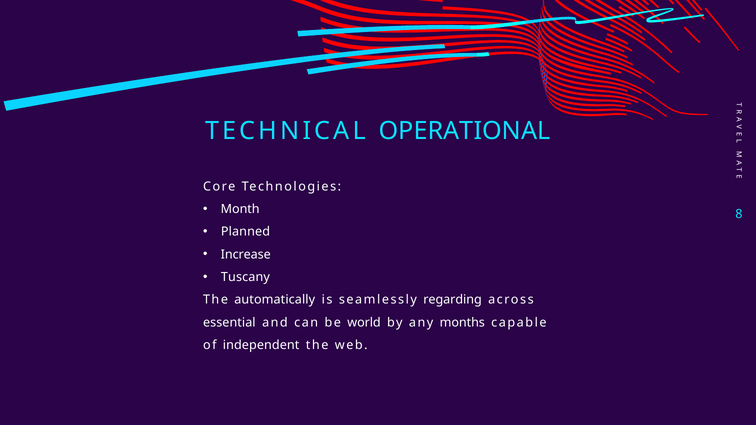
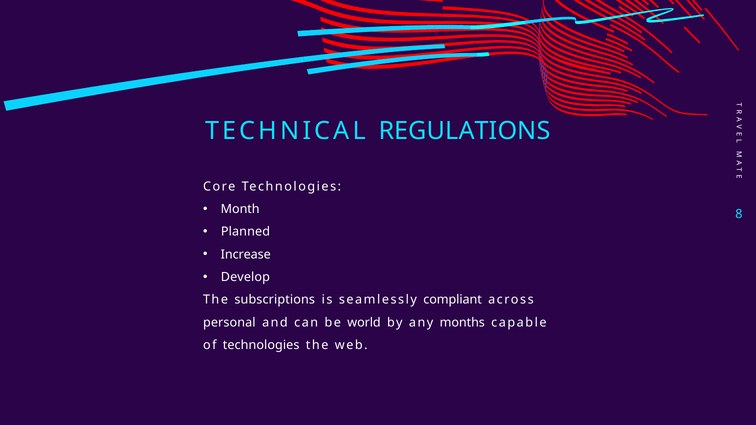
OPERATIONAL: OPERATIONAL -> REGULATIONS (464, 131)
Tuscany: Tuscany -> Develop (245, 277)
automatically: automatically -> subscriptions (275, 300)
regarding: regarding -> compliant (453, 300)
essential: essential -> personal (229, 323)
of independent: independent -> technologies (261, 345)
